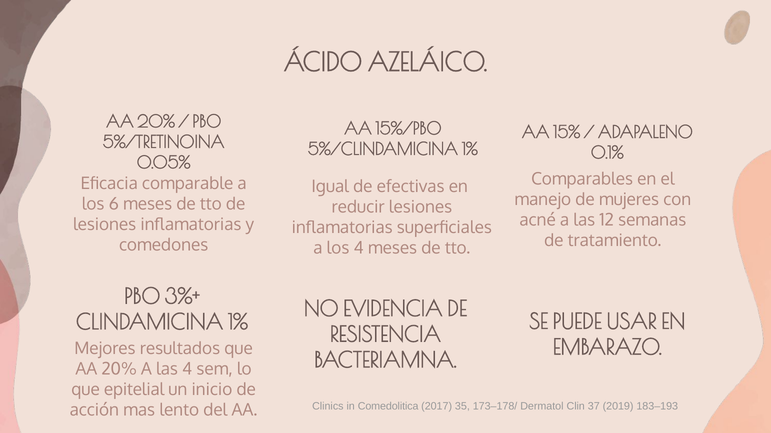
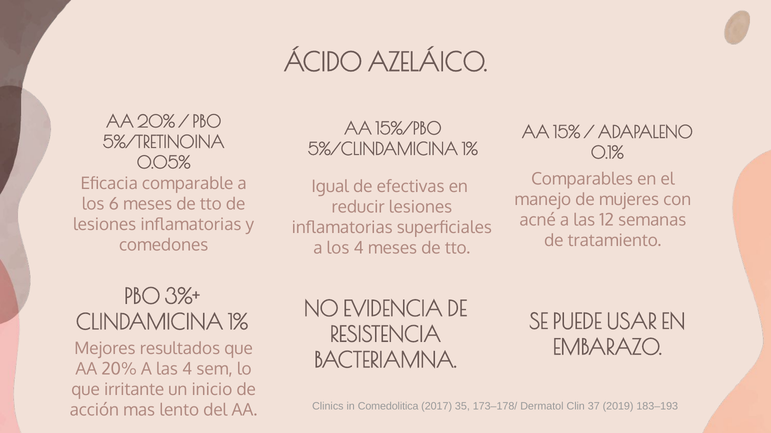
epitelial: epitelial -> irritante (134, 390)
